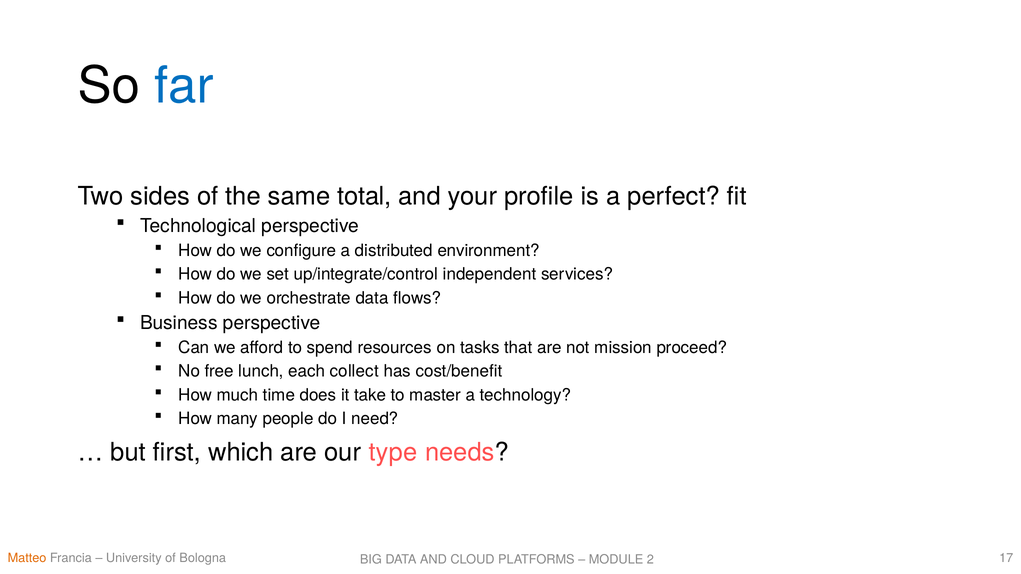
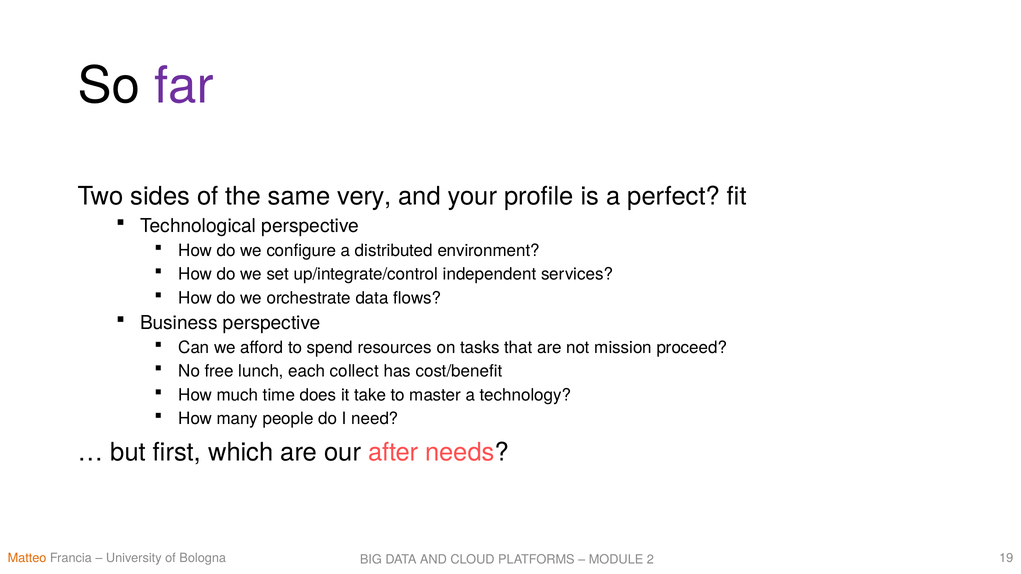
far colour: blue -> purple (184, 86)
total: total -> very (364, 197)
type: type -> after (393, 452)
17: 17 -> 19 (1006, 558)
